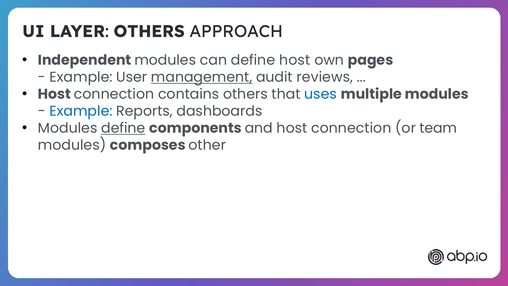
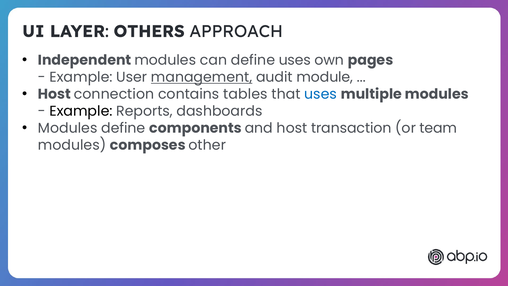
define host: host -> uses (295, 60)
reviews: reviews -> module (325, 77)
contains others: others -> tables (245, 94)
Example colour: blue -> black (81, 111)
define underline: present -> none (123, 128)
and host connection: connection -> transaction (351, 128)
